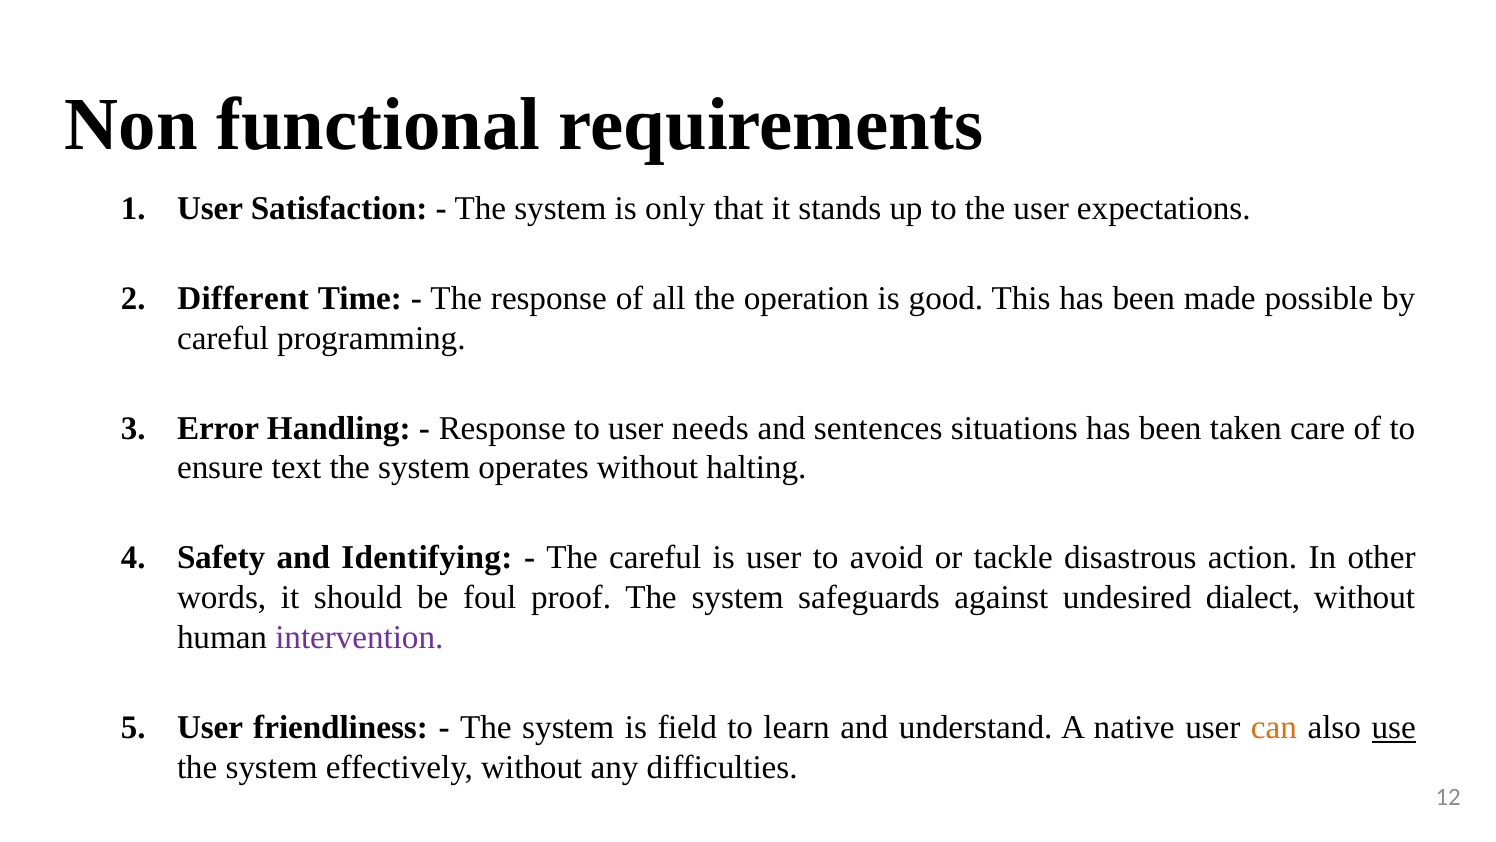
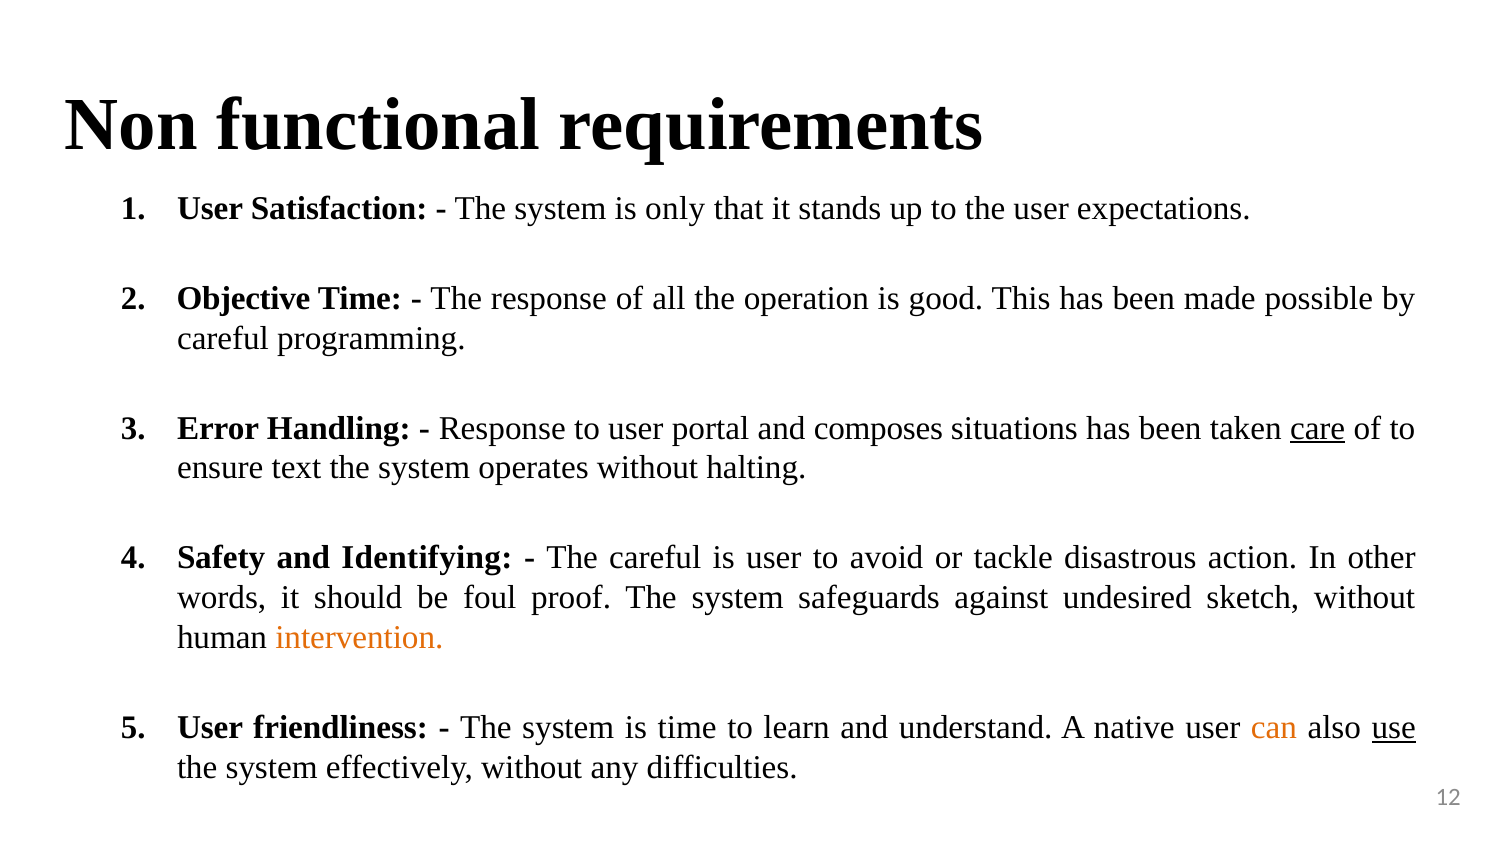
Different: Different -> Objective (243, 298)
needs: needs -> portal (711, 428)
sentences: sentences -> composes (878, 428)
care underline: none -> present (1318, 428)
dialect: dialect -> sketch (1253, 597)
intervention colour: purple -> orange (359, 637)
is field: field -> time (687, 727)
